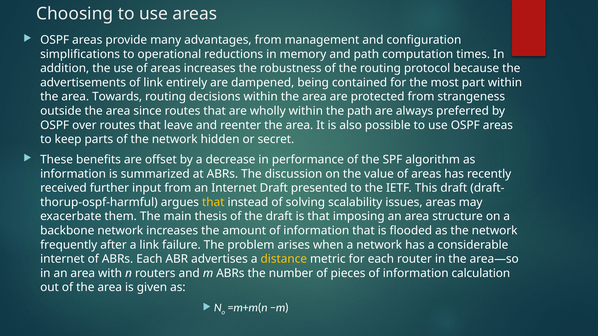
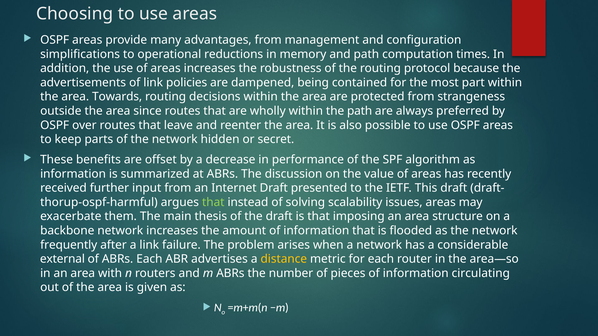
entirely: entirely -> policies (187, 83)
that colour: yellow -> light green (213, 202)
internet: internet -> external (62, 259)
calculation: calculation -> circulating (481, 273)
